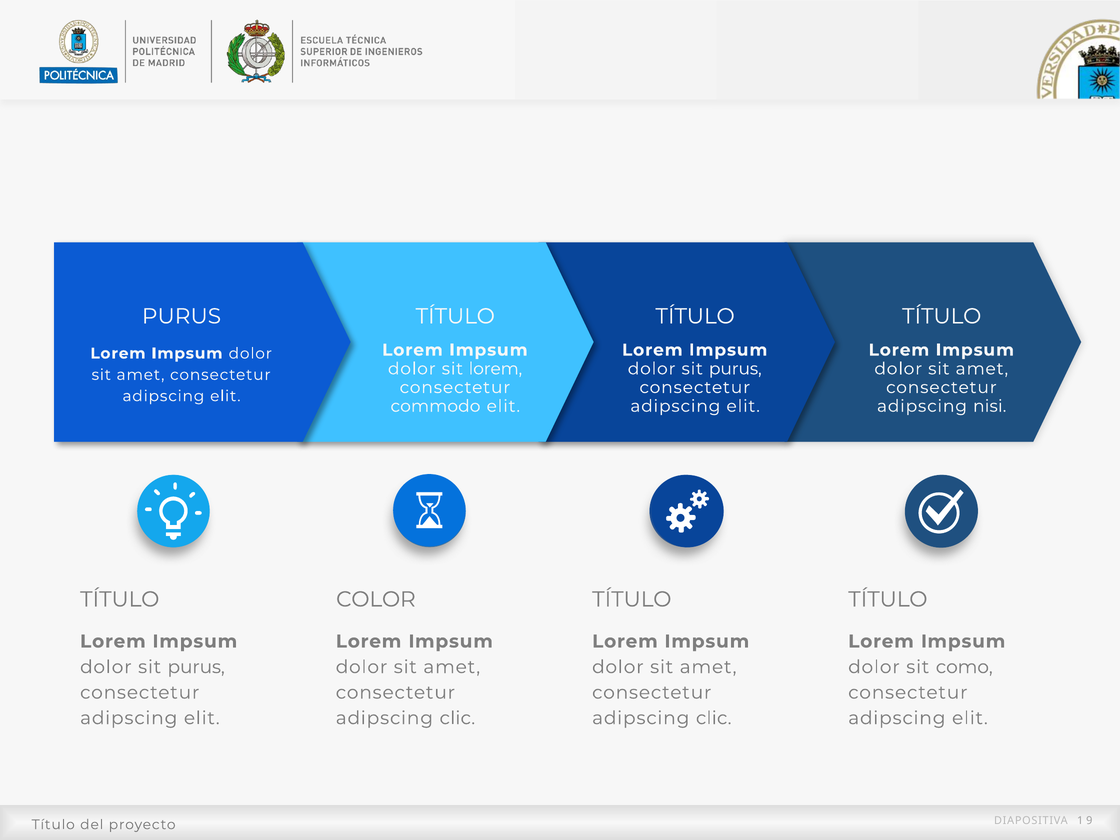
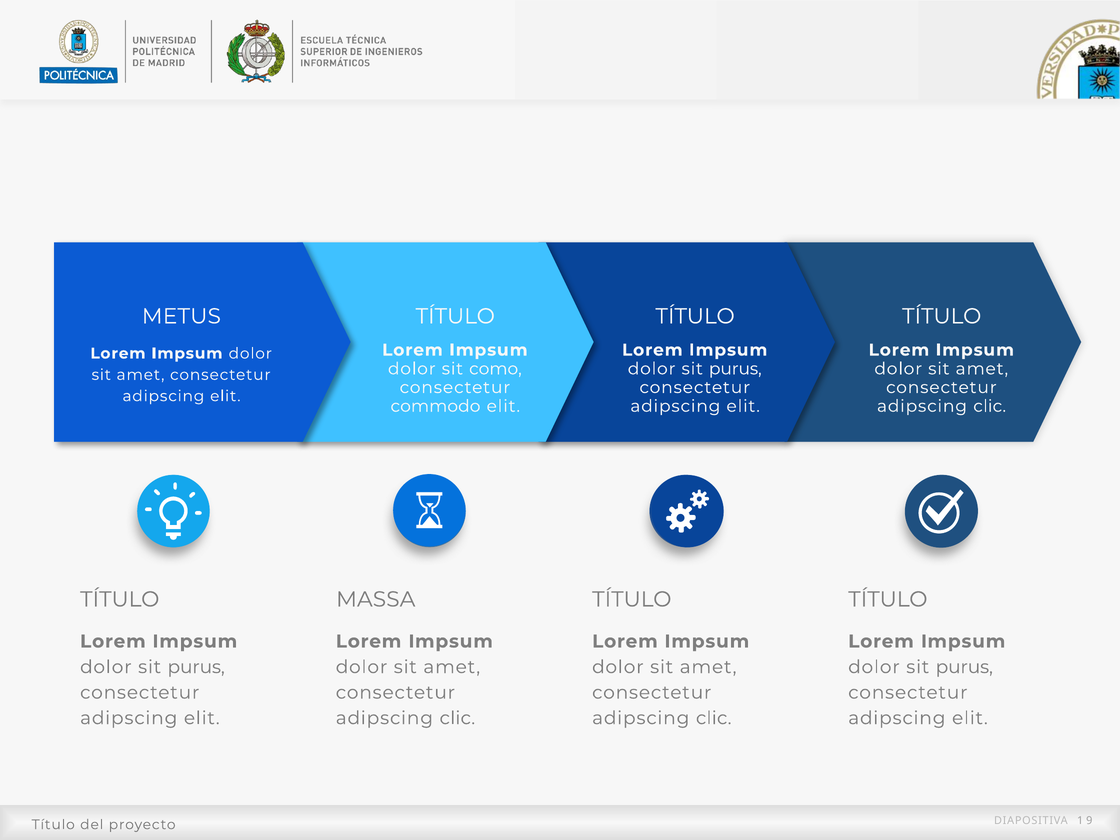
PURUS: PURUS -> METUS (181, 316)
sit lorem: lorem -> como (495, 369)
nisi: nisi -> clic (990, 406)
COLOR: COLOR -> MASSA (376, 599)
como: como -> purus (964, 667)
